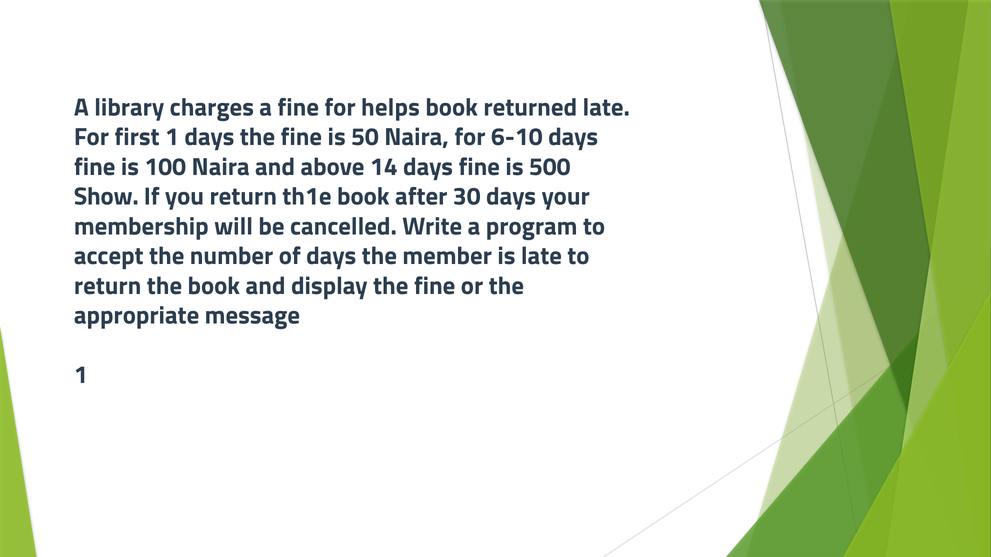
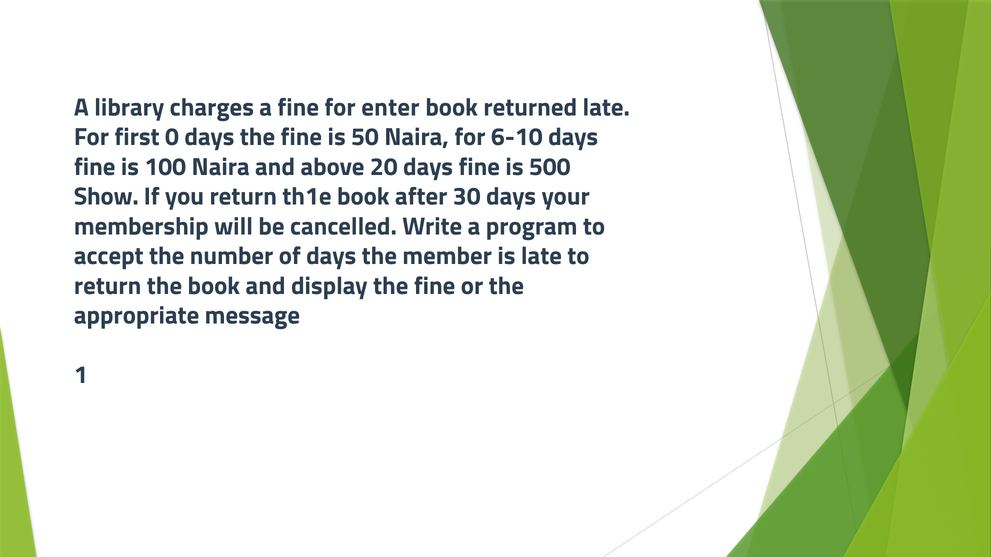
helps: helps -> enter (390, 108)
first 1: 1 -> 0 (172, 137)
14: 14 -> 20 (384, 167)
